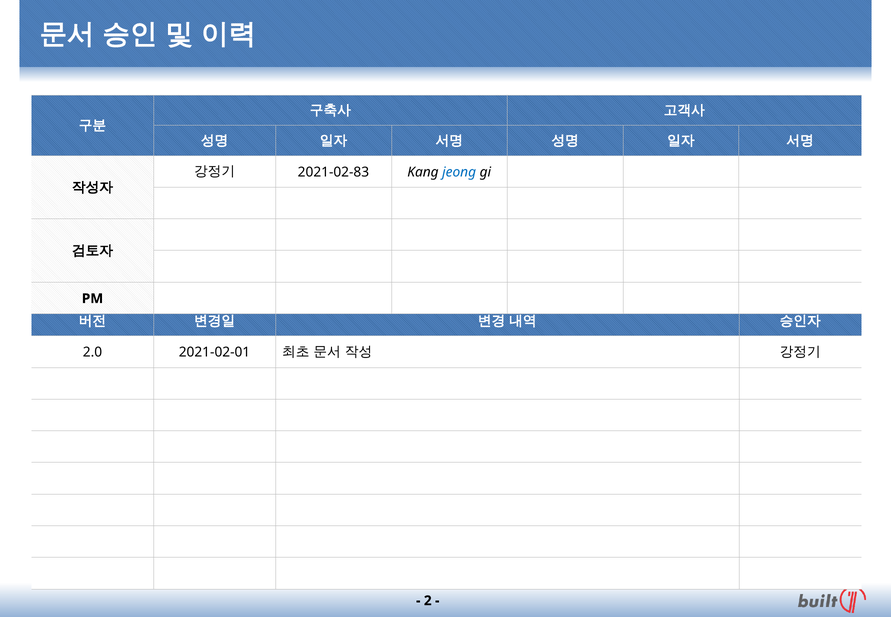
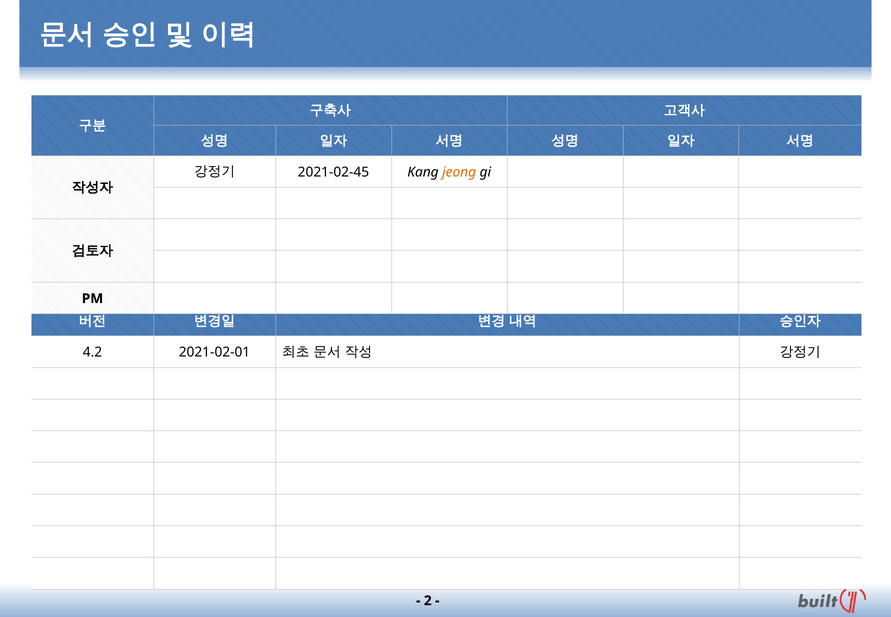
2021-02-83: 2021-02-83 -> 2021-02-45 (333, 172)
jeong colour: blue -> orange (459, 172)
2.0: 2.0 -> 4.2 (92, 352)
